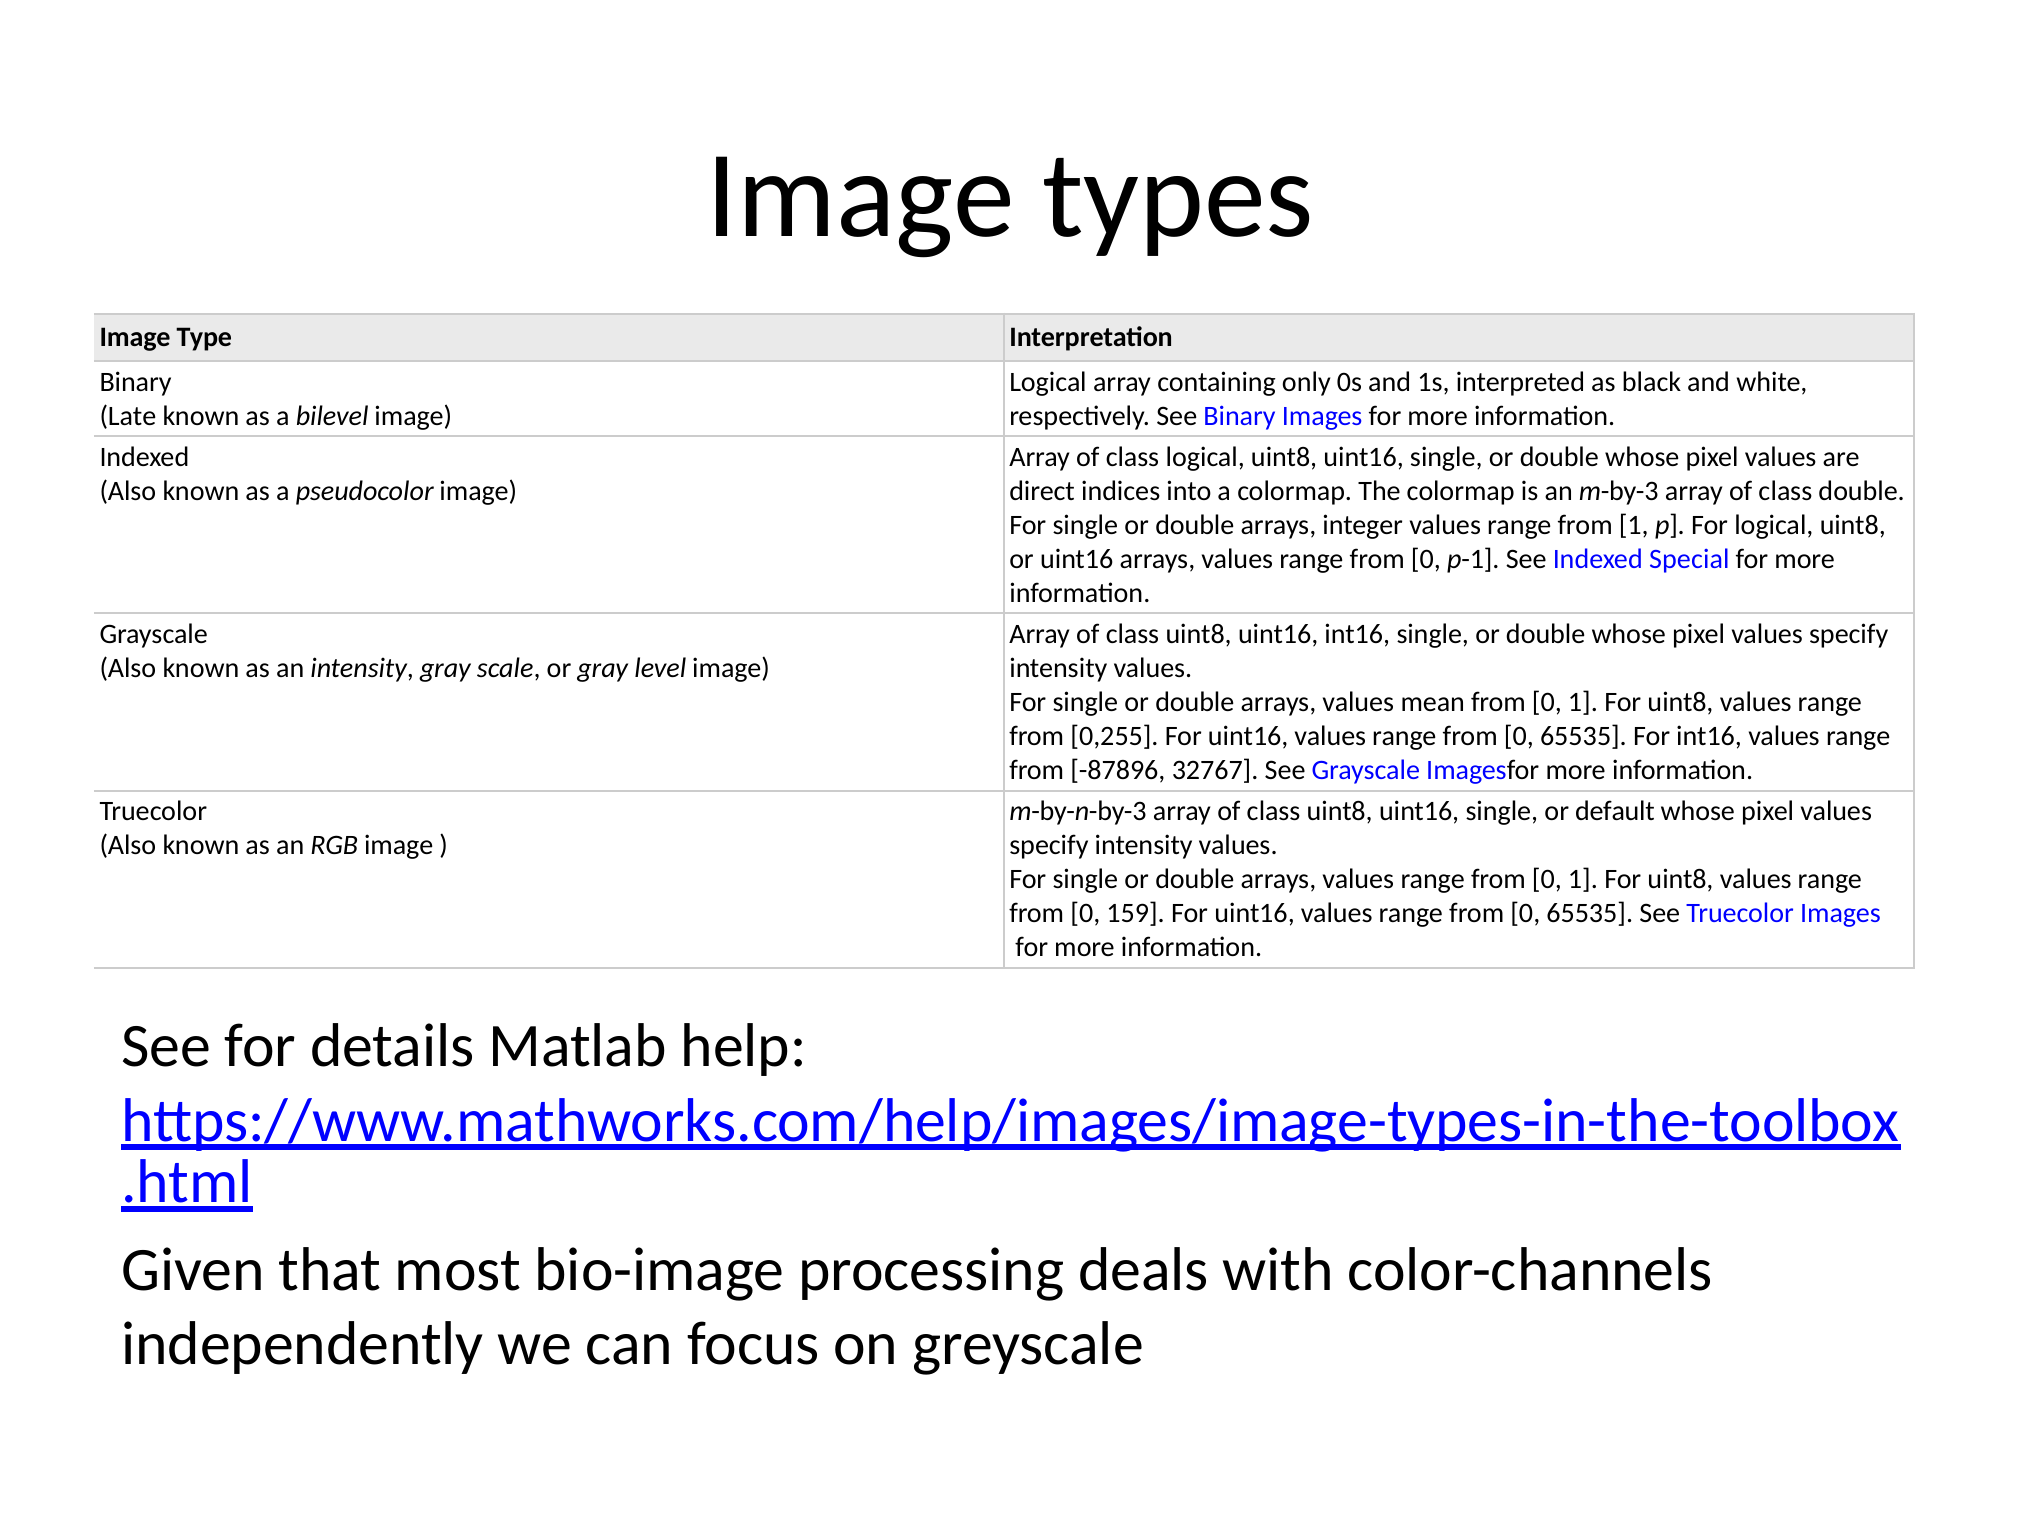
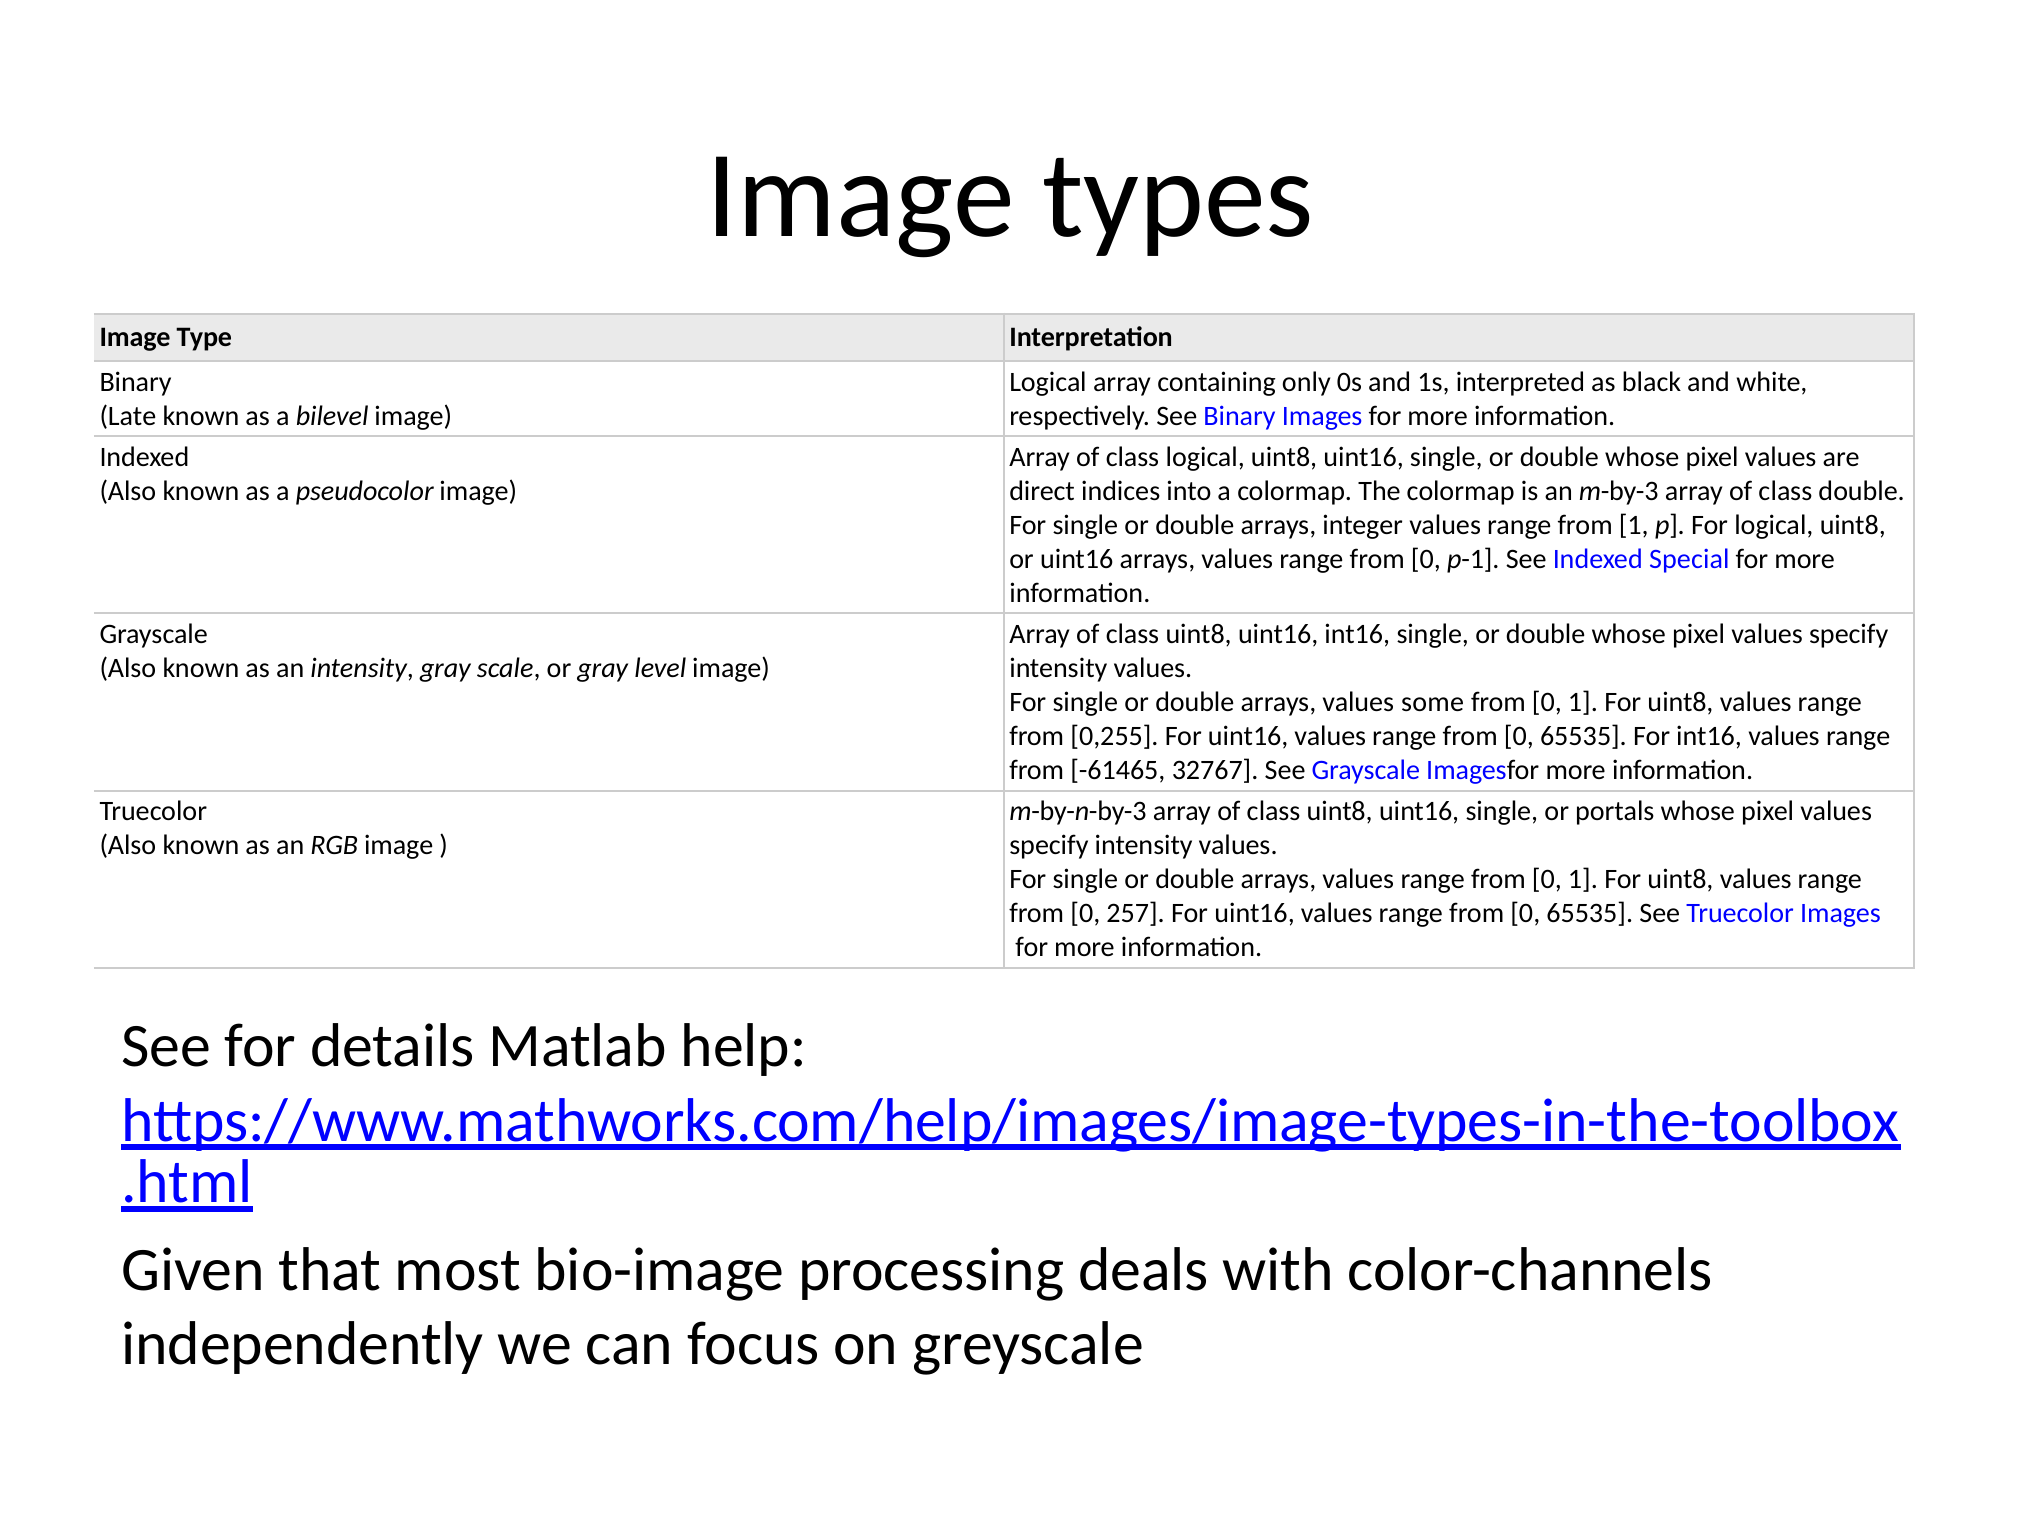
mean: mean -> some (1433, 702)
-87896: -87896 -> -61465 (1118, 770)
default: default -> portals (1615, 811)
159: 159 -> 257 (1136, 913)
